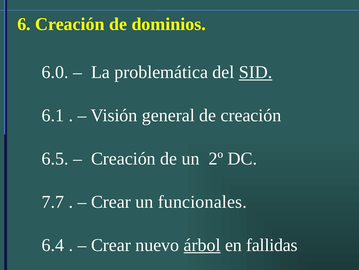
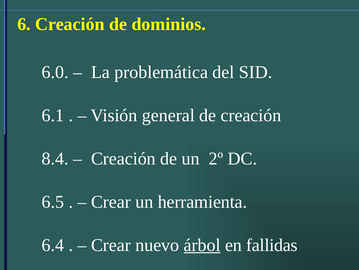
SID underline: present -> none (256, 72)
6.5: 6.5 -> 8.4 (55, 158)
7.7: 7.7 -> 6.5 (53, 201)
funcionales: funcionales -> herramienta (202, 201)
